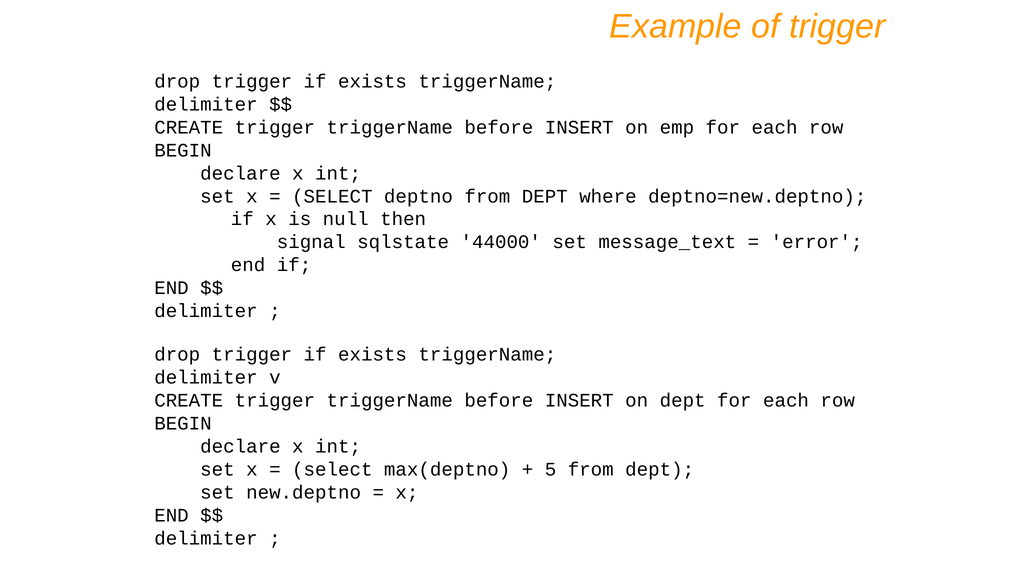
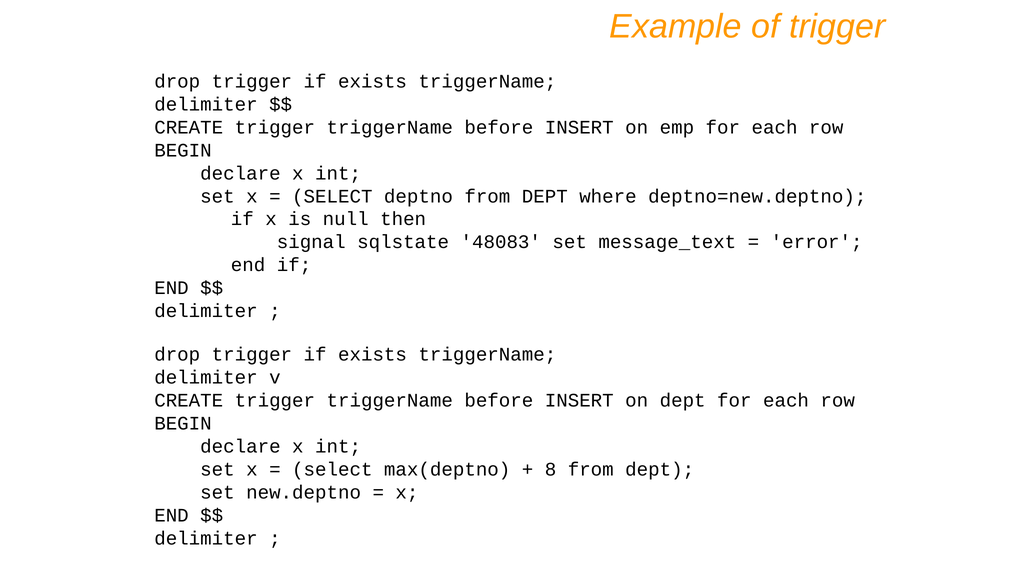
44000: 44000 -> 48083 (501, 242)
5: 5 -> 8 (551, 470)
